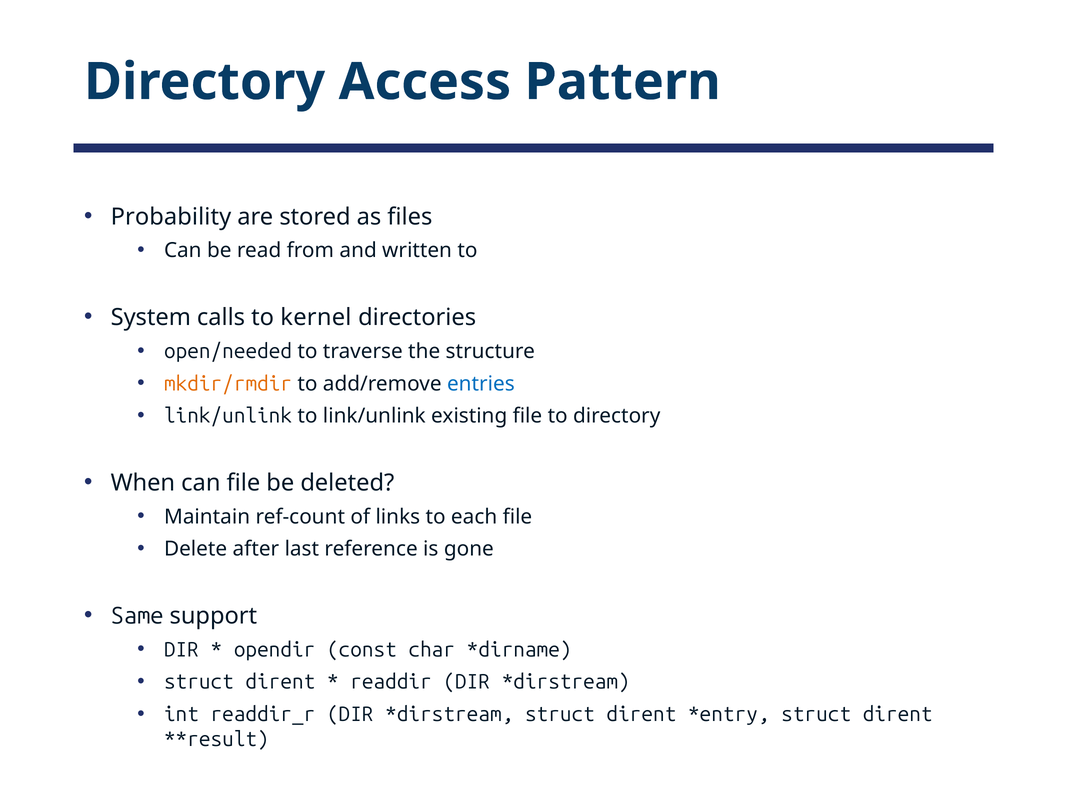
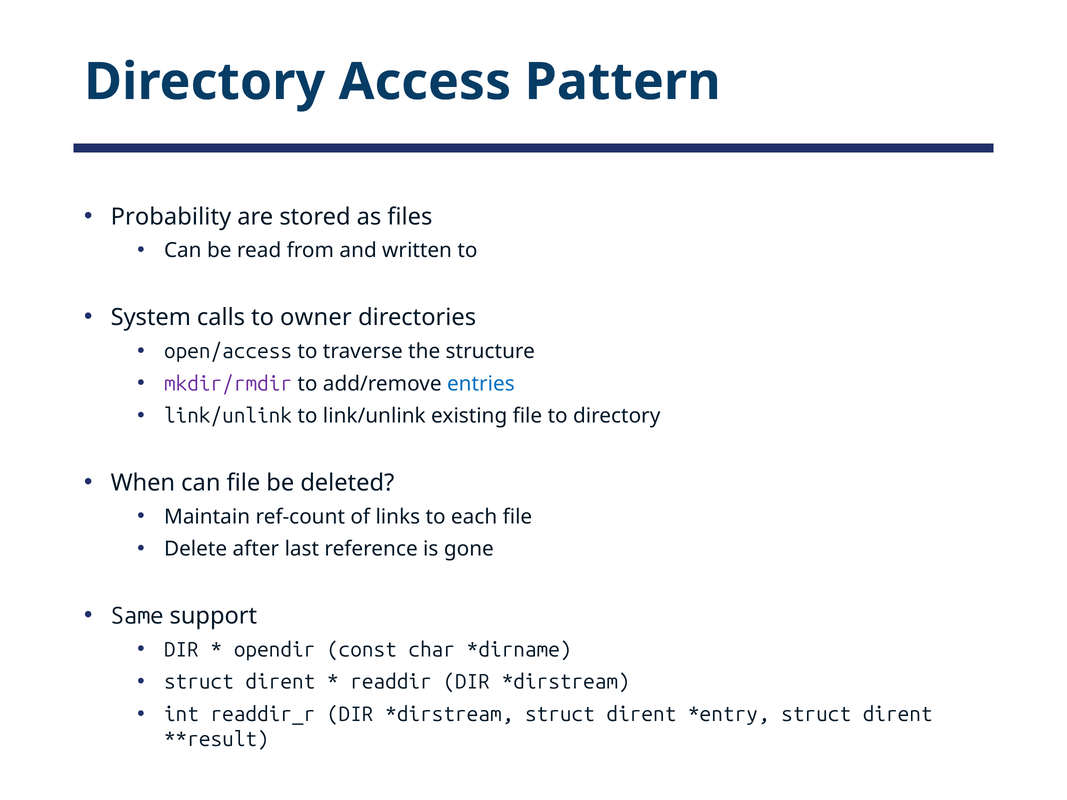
kernel: kernel -> owner (316, 318)
open/needed: open/needed -> open/access (228, 351)
mkdir/rmdir colour: orange -> purple (228, 384)
